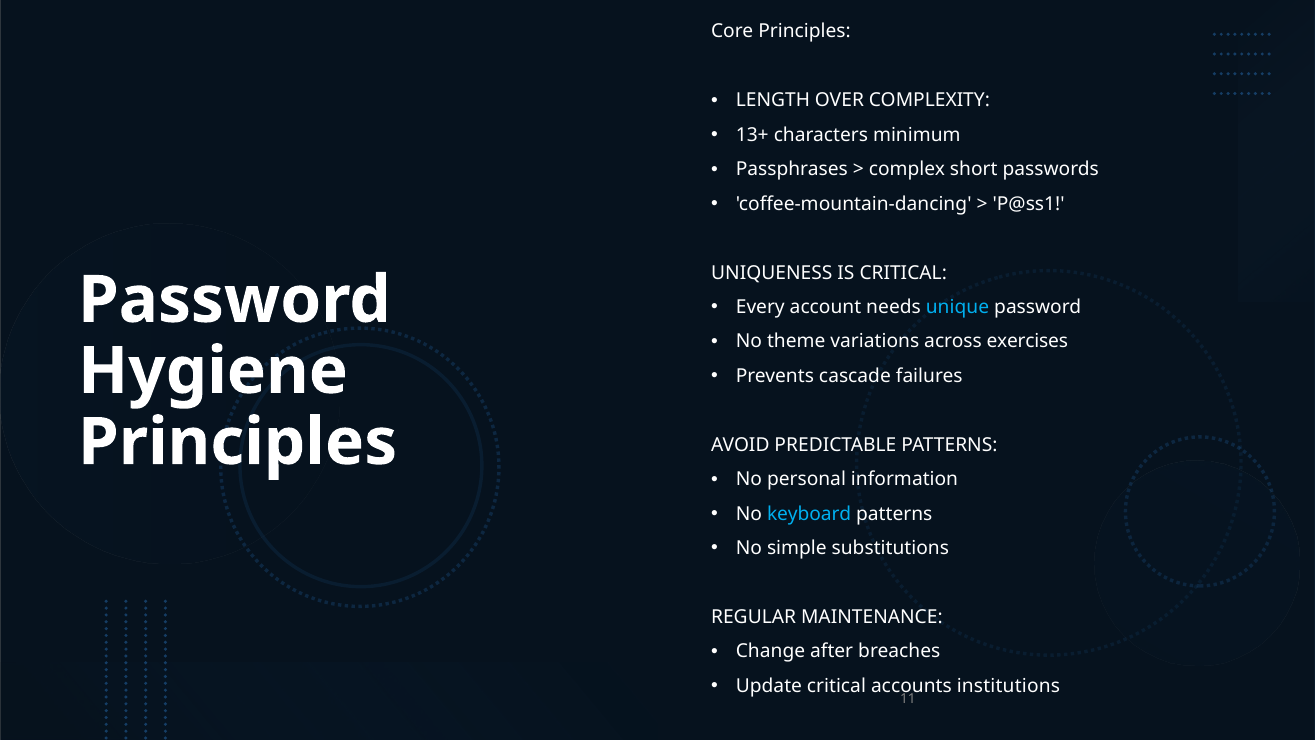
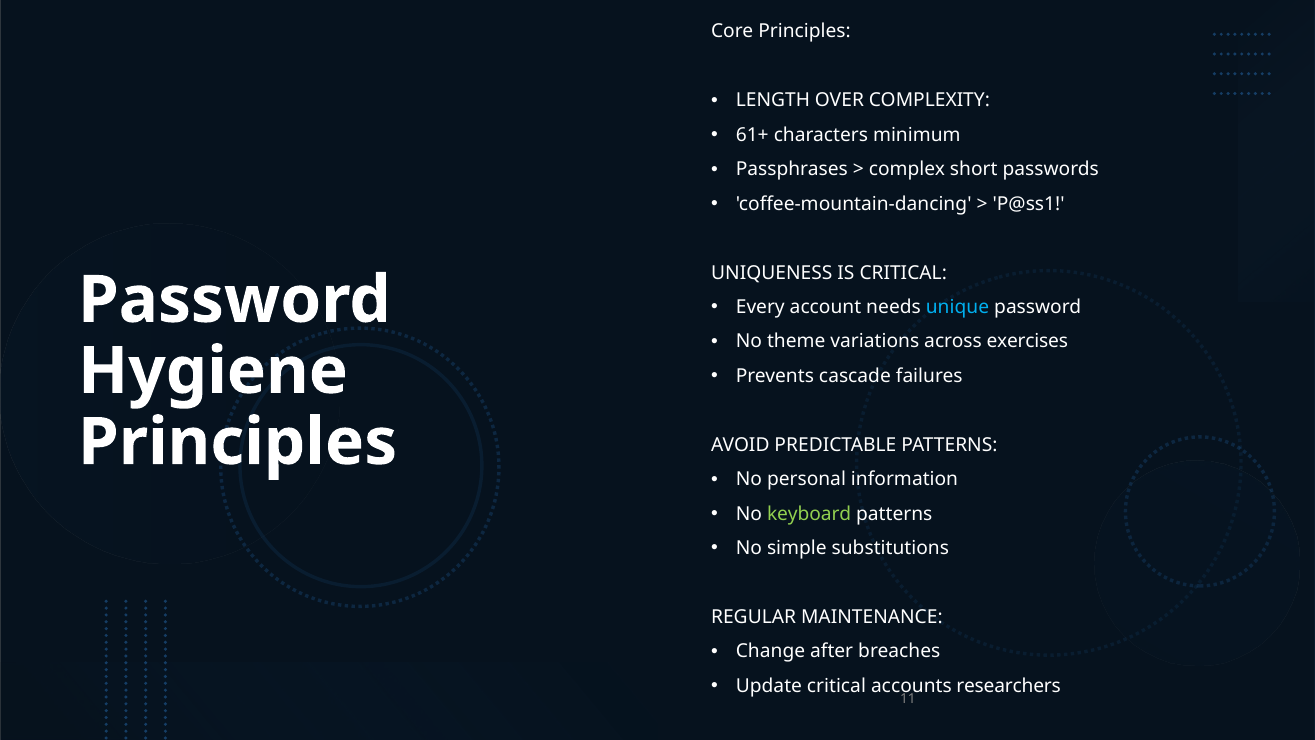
13+: 13+ -> 61+ (752, 135)
keyboard colour: light blue -> light green (809, 514)
institutions: institutions -> researchers (1009, 686)
